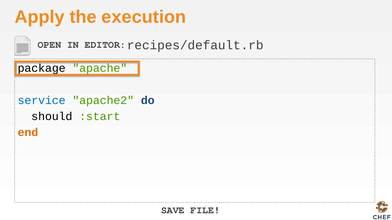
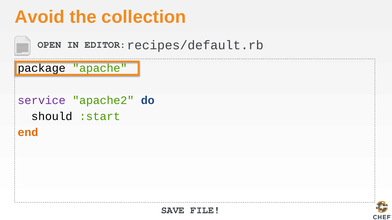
Apply: Apply -> Avoid (40, 17)
execution: execution -> collection (144, 17)
service colour: blue -> purple (42, 100)
